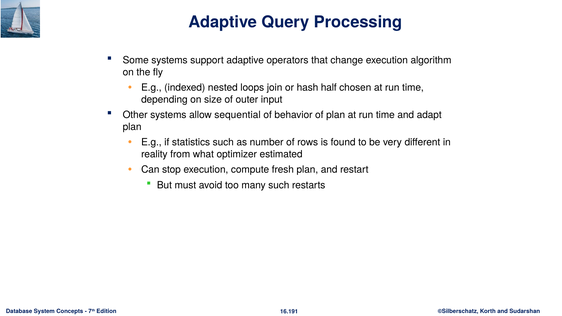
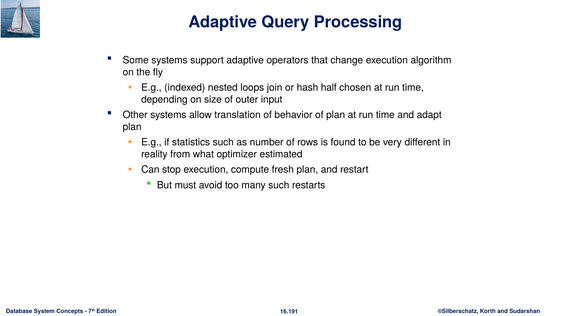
sequential: sequential -> translation (238, 115)
